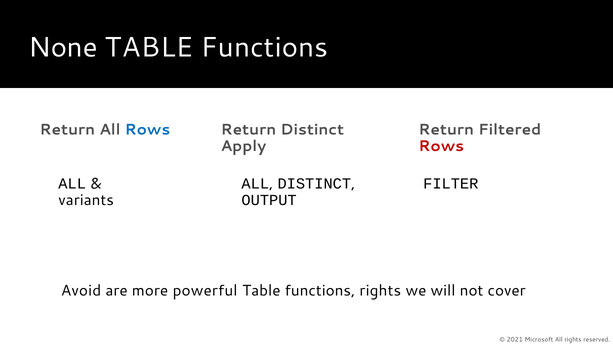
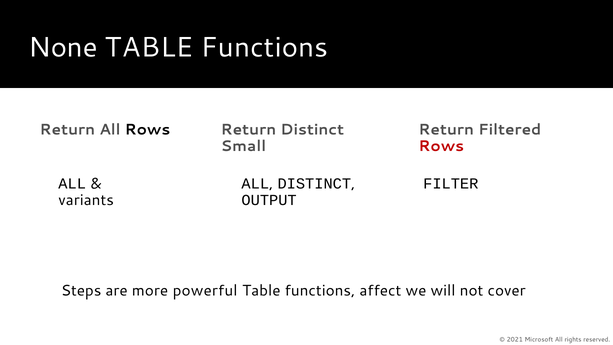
Rows colour: blue -> black (147, 129)
Apply: Apply -> Small (243, 146)
Avoid: Avoid -> Steps (81, 290)
functions rights: rights -> affect (380, 290)
